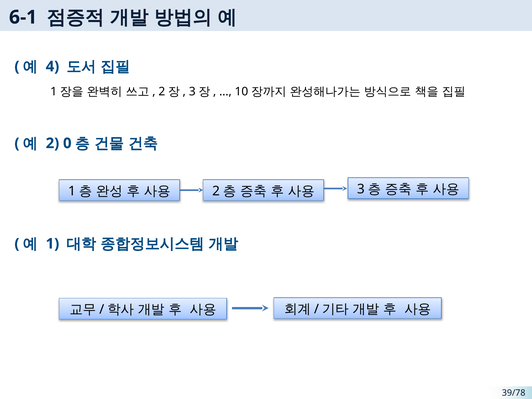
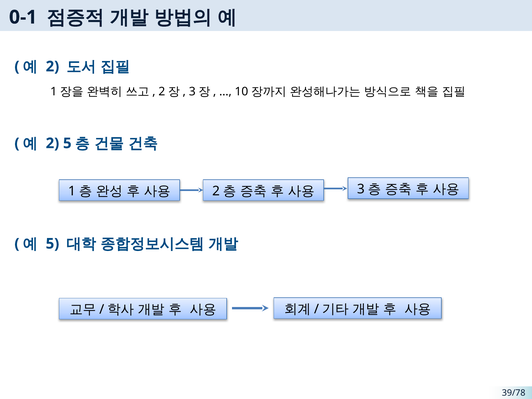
6-1: 6-1 -> 0-1 (23, 17)
4: 4 -> 2 (52, 66)
2 0: 0 -> 5 (67, 143)
1: 1 -> 5 (52, 244)
